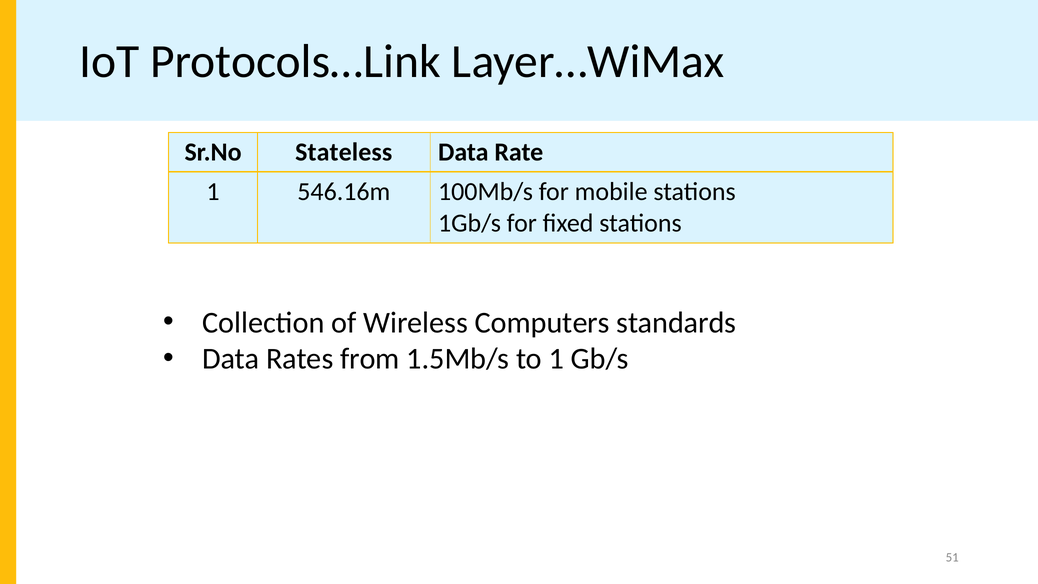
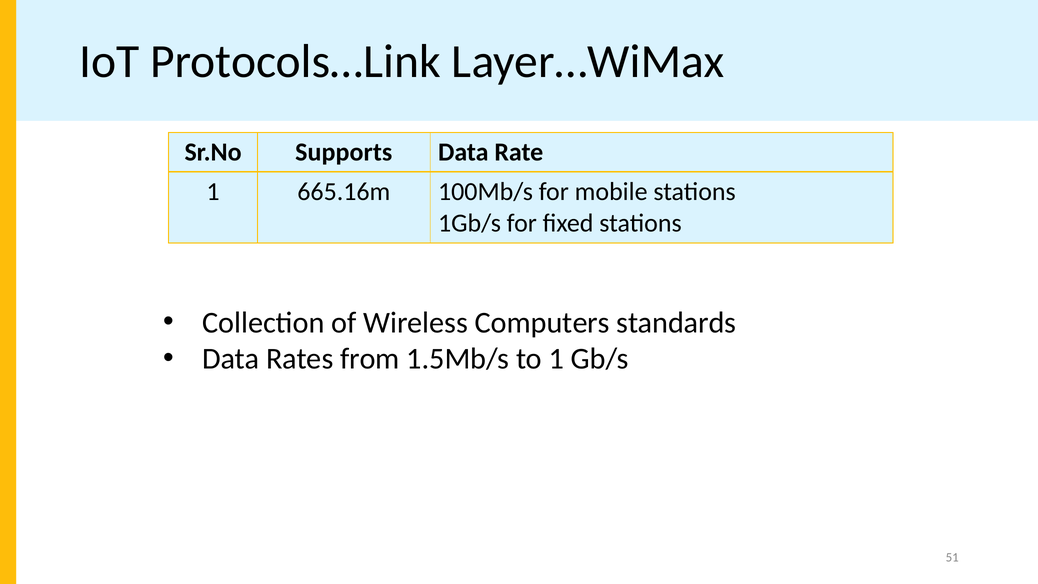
Stateless: Stateless -> Supports (344, 152)
546.16m: 546.16m -> 665.16m (344, 192)
